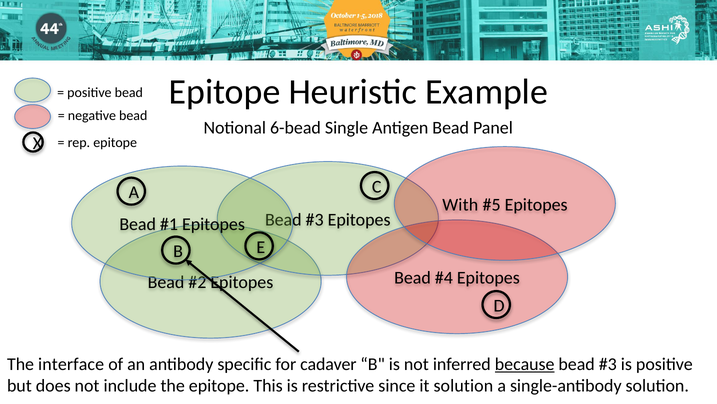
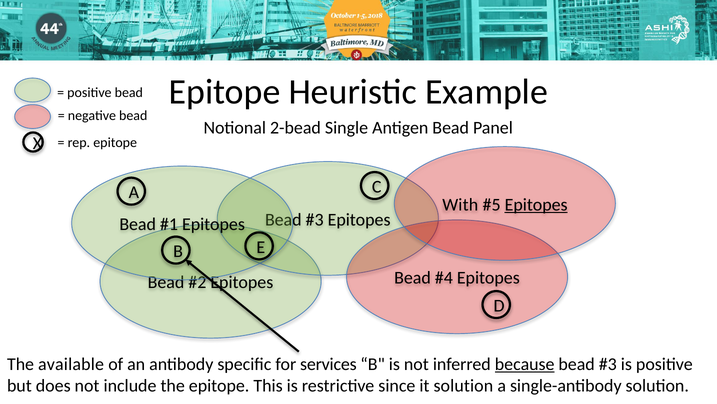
6-bead: 6-bead -> 2-bead (295, 128)
Epitopes underline: none -> present (536, 204)
interface: interface -> available (71, 364)
cadaver: cadaver -> services (328, 364)
